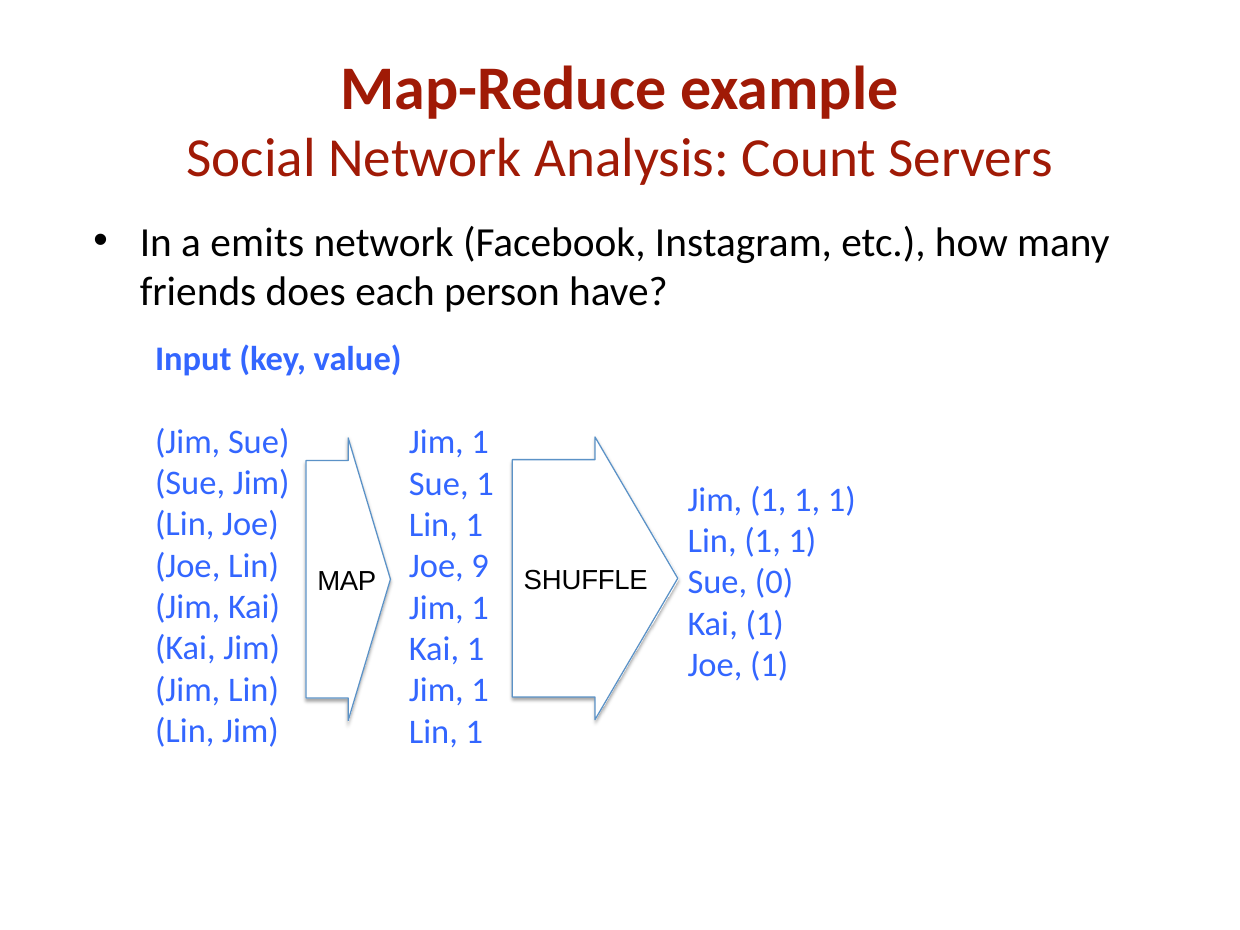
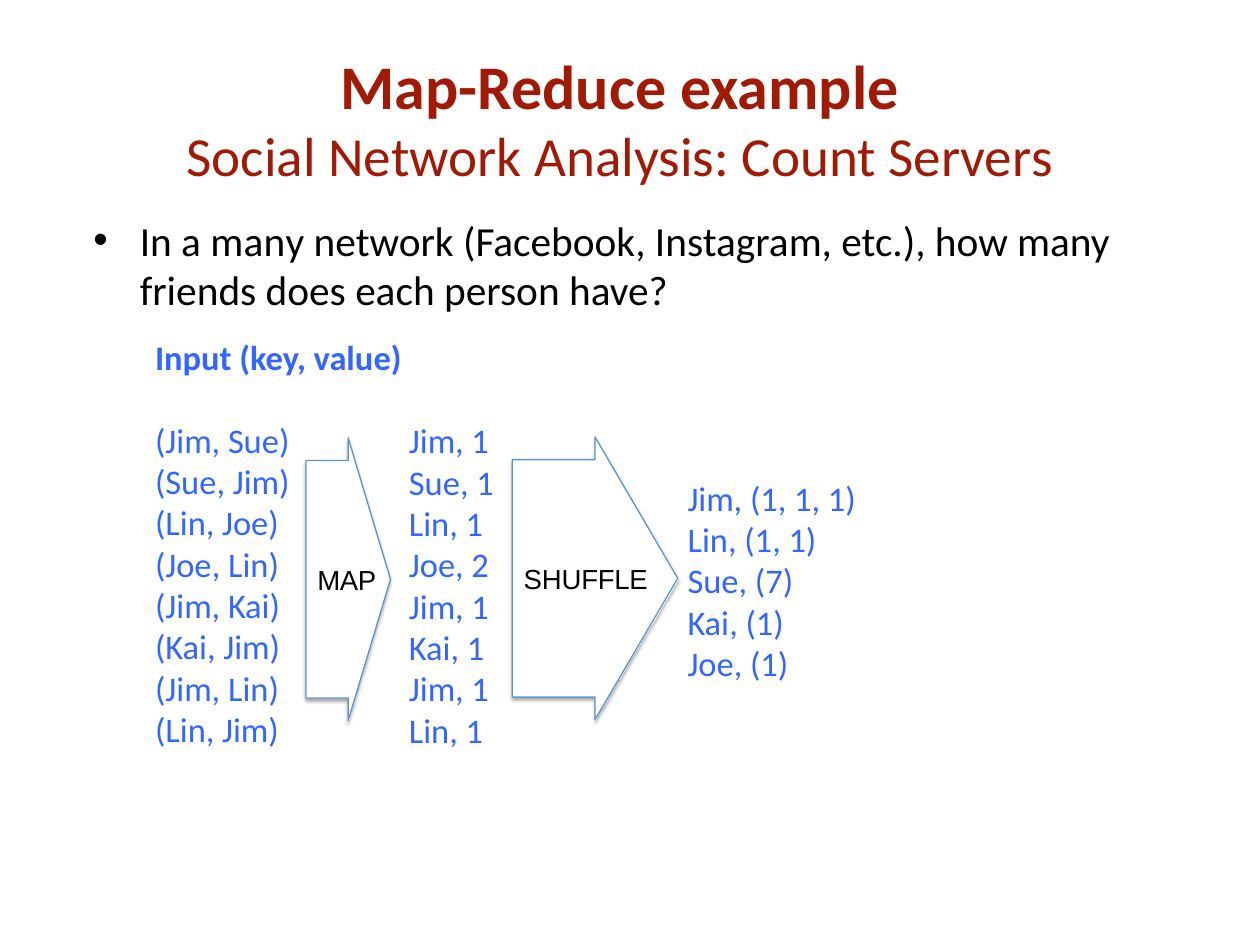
a emits: emits -> many (257, 242)
9: 9 -> 2 (480, 566)
0: 0 -> 7 (774, 583)
